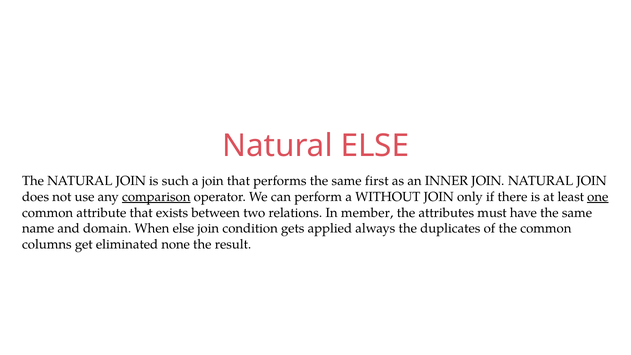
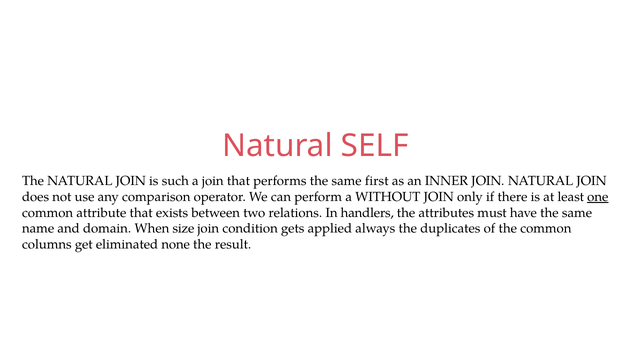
Natural ELSE: ELSE -> SELF (375, 146)
comparison underline: present -> none (156, 197)
member: member -> handlers (367, 213)
When else: else -> size (183, 228)
